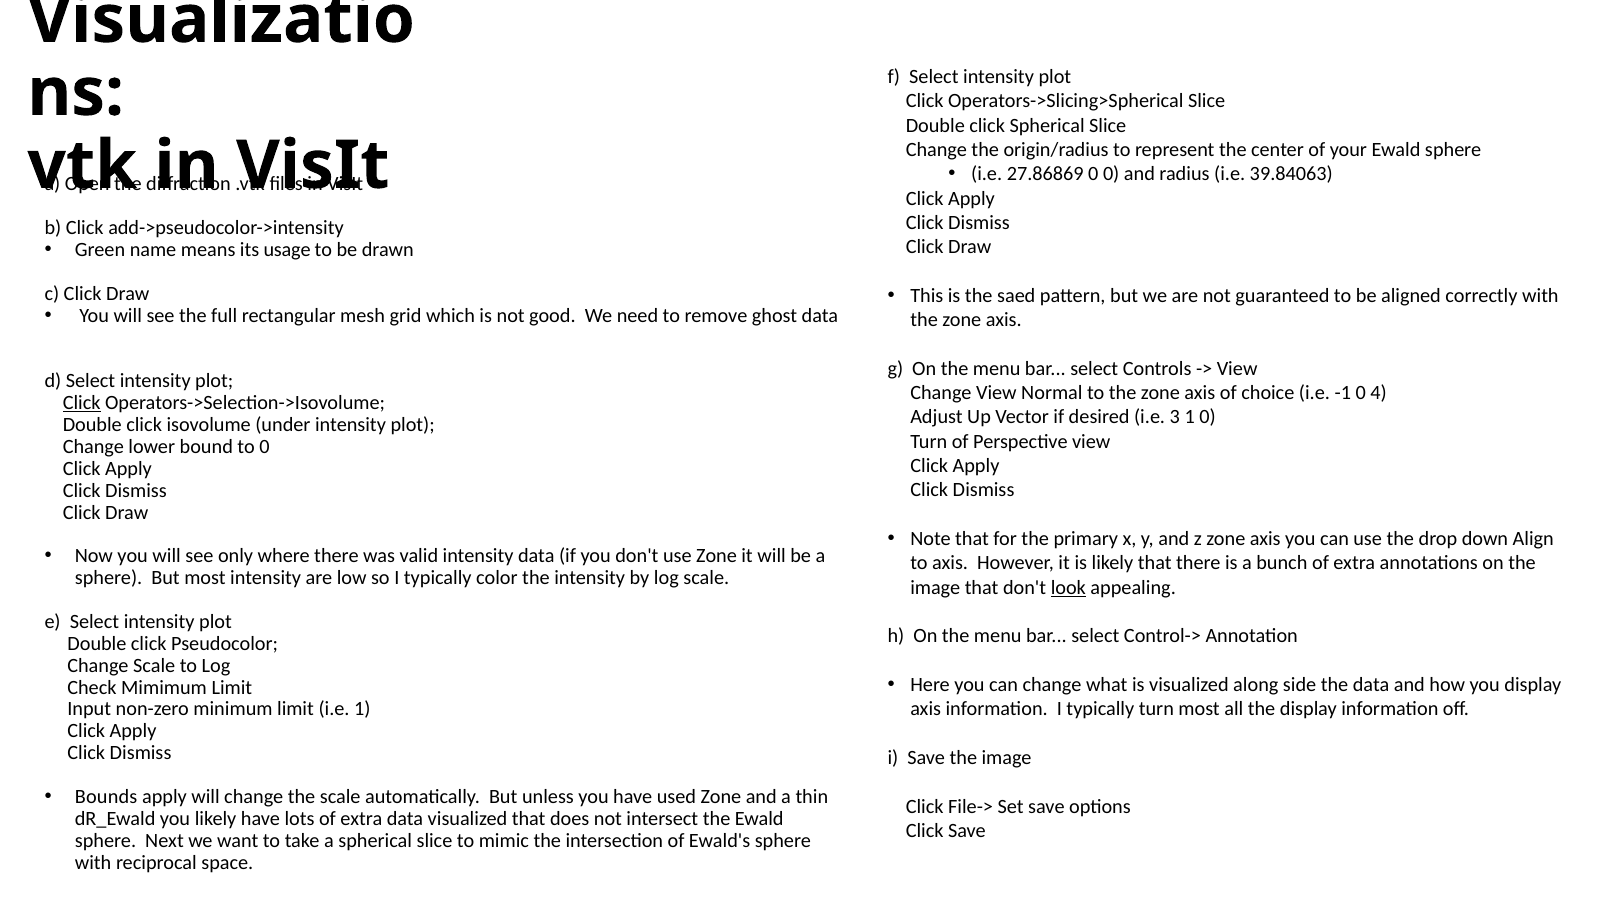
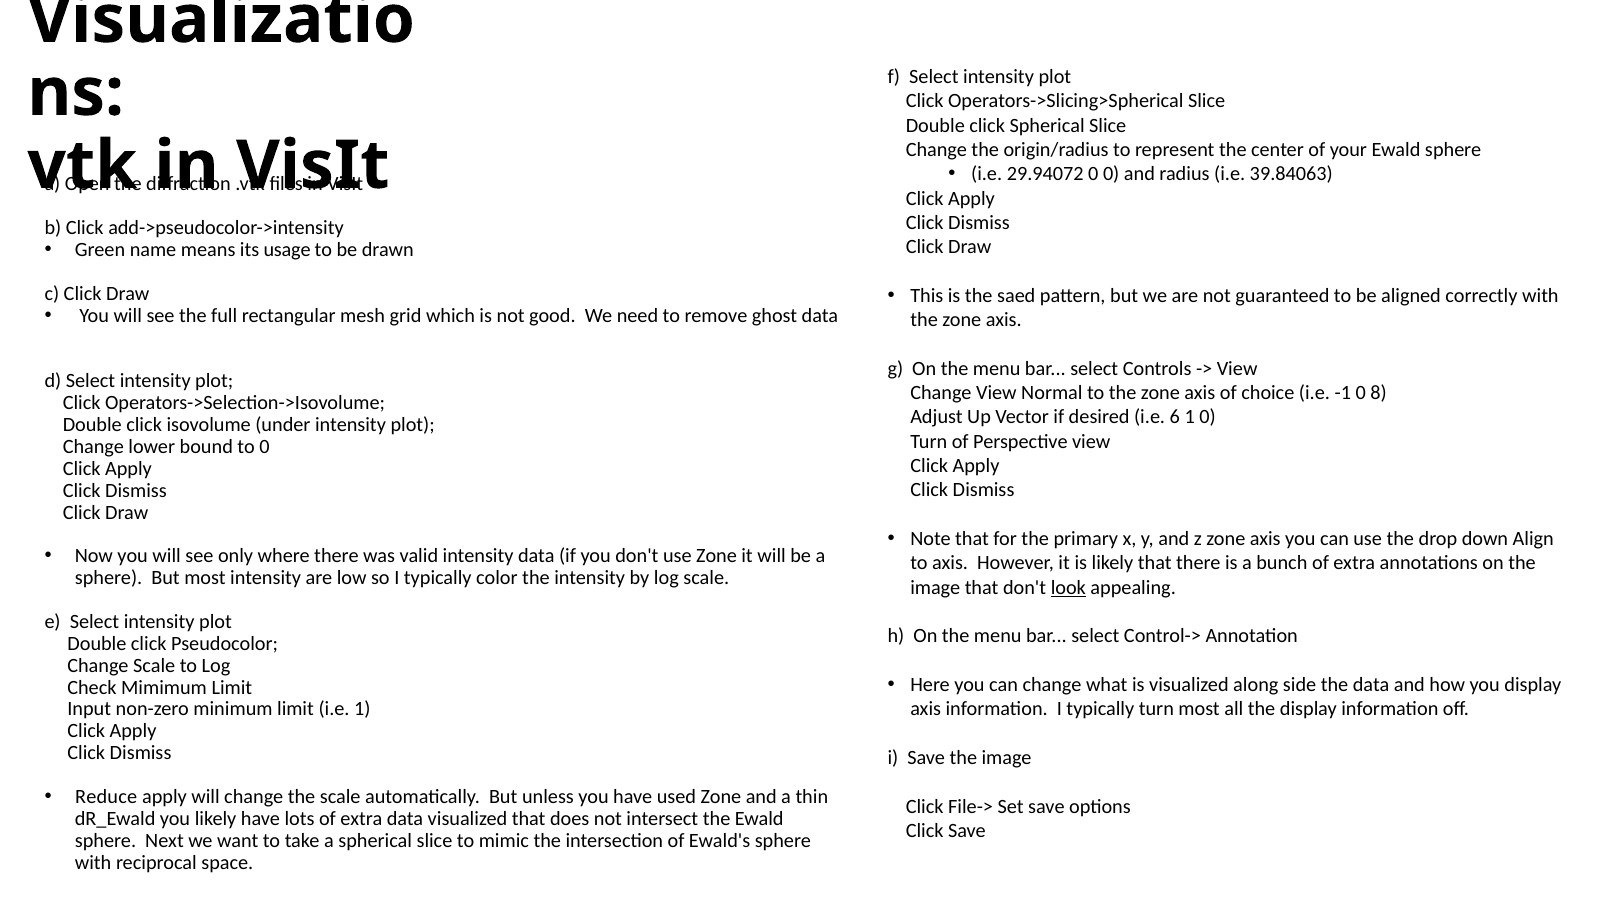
27.86869: 27.86869 -> 29.94072 (1045, 174)
4: 4 -> 8 (1379, 393)
Click underline: present -> none (82, 403)
3: 3 -> 6 (1175, 417)
Bounds: Bounds -> Reduce (106, 797)
